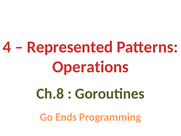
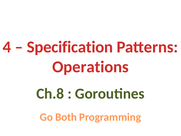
Represented: Represented -> Specification (70, 47)
Ends: Ends -> Both (66, 117)
